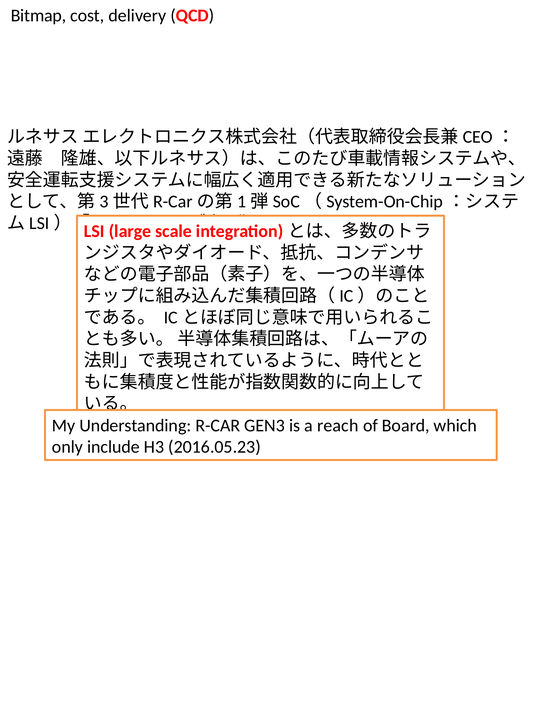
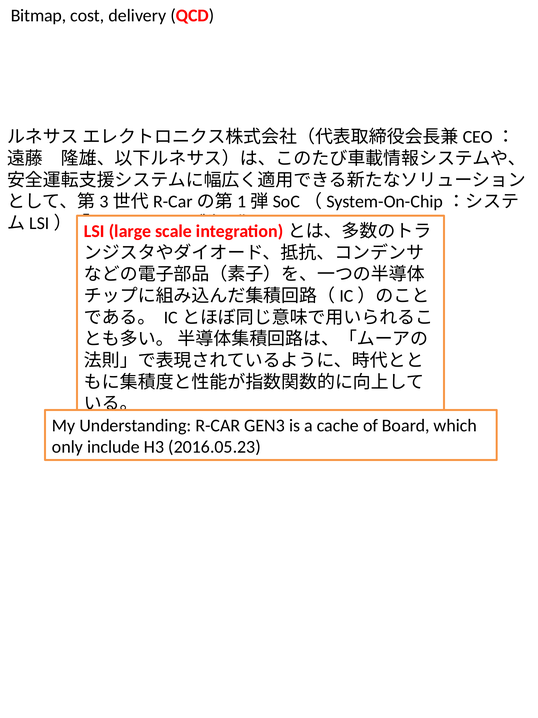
reach: reach -> cache (338, 425)
